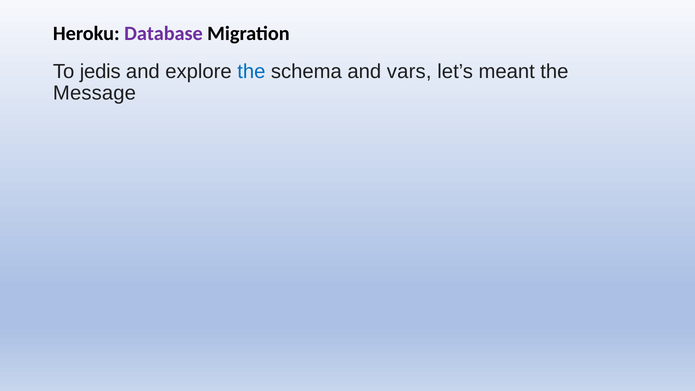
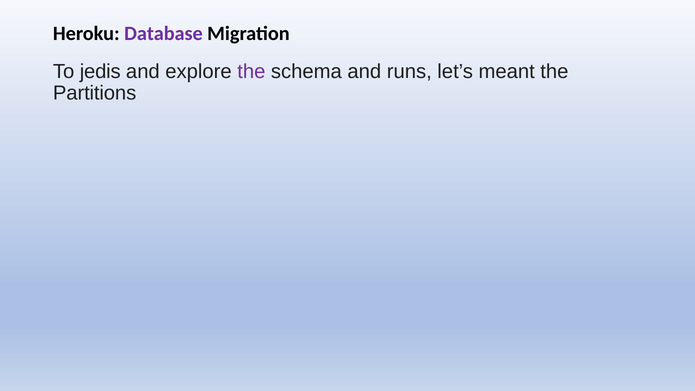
the colour: blue -> purple (251, 71)
vars: vars -> runs (409, 71)
Message: Message -> Partitions (95, 93)
